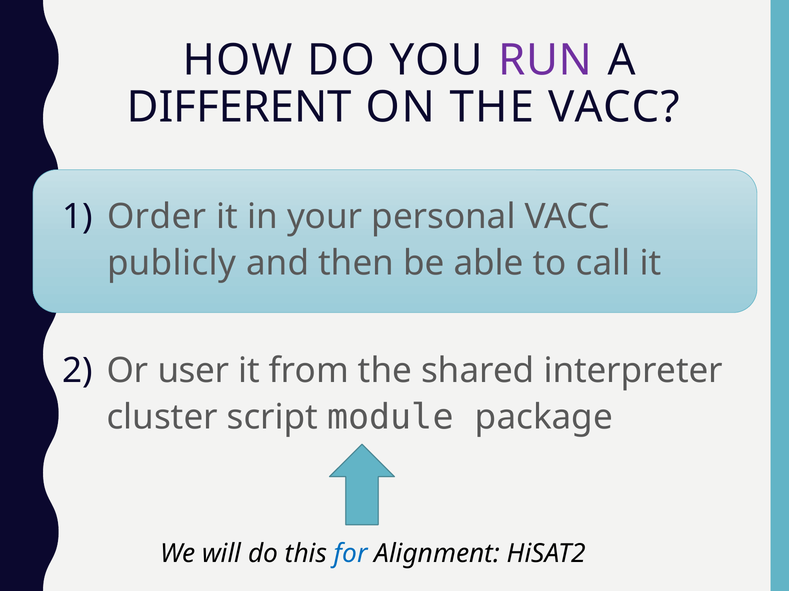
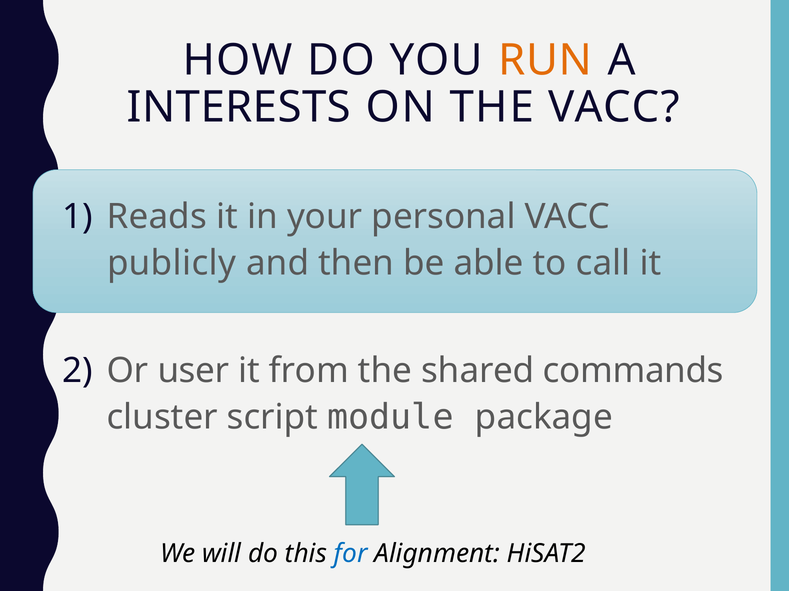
RUN colour: purple -> orange (545, 60)
DIFFERENT: DIFFERENT -> INTERESTS (239, 108)
Order: Order -> Reads (157, 217)
interpreter: interpreter -> commands (633, 371)
